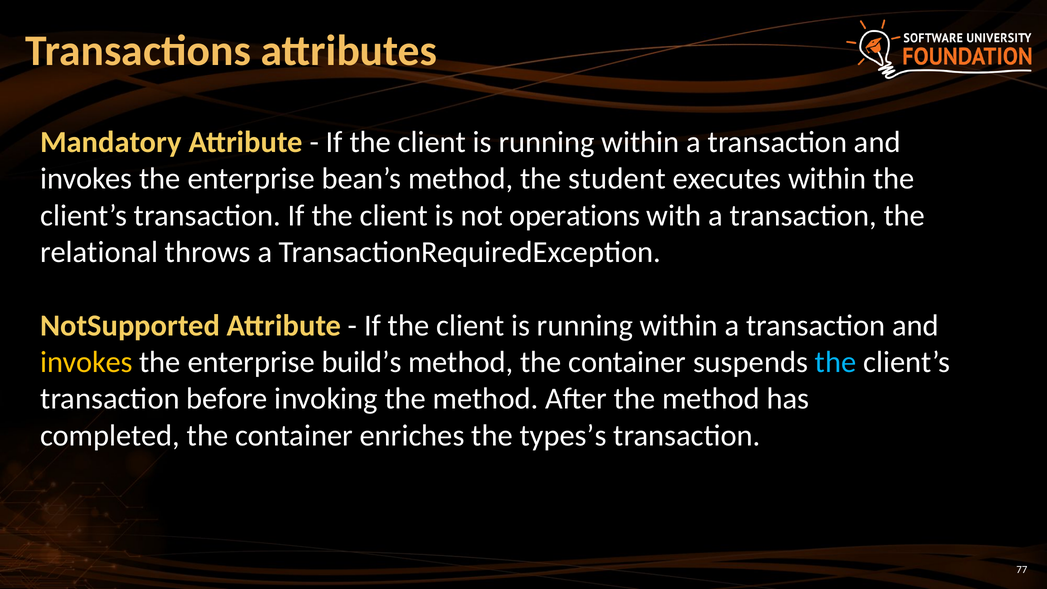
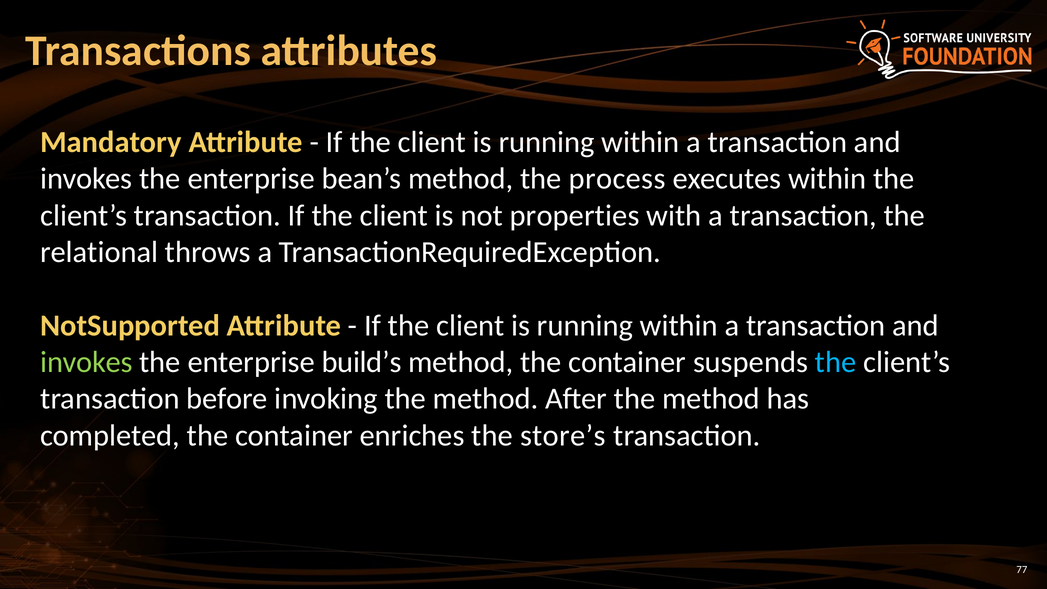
student: student -> process (617, 179)
operations: operations -> properties (575, 215)
invokes colour: yellow -> light green (86, 362)
types’s: types’s -> store’s (563, 436)
